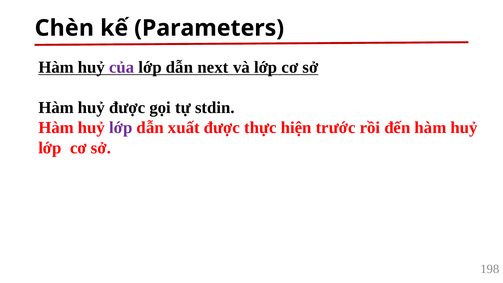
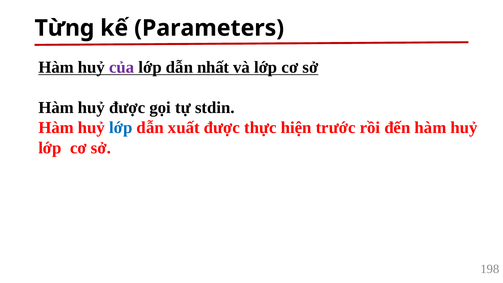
Chèn: Chèn -> Từng (64, 28)
next: next -> nhất (213, 67)
lớp colour: purple -> blue (121, 128)
